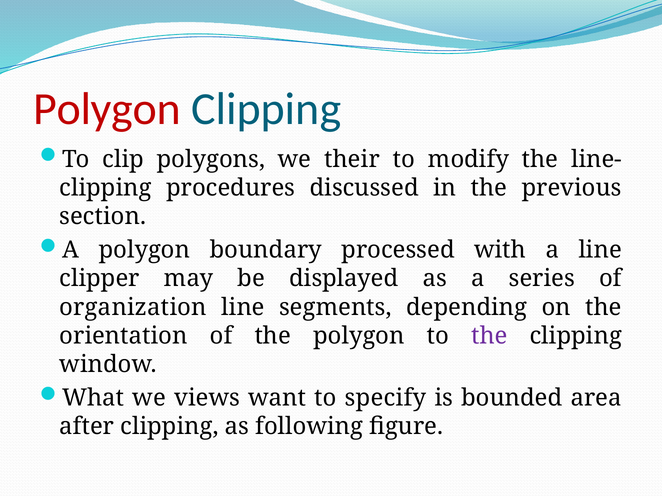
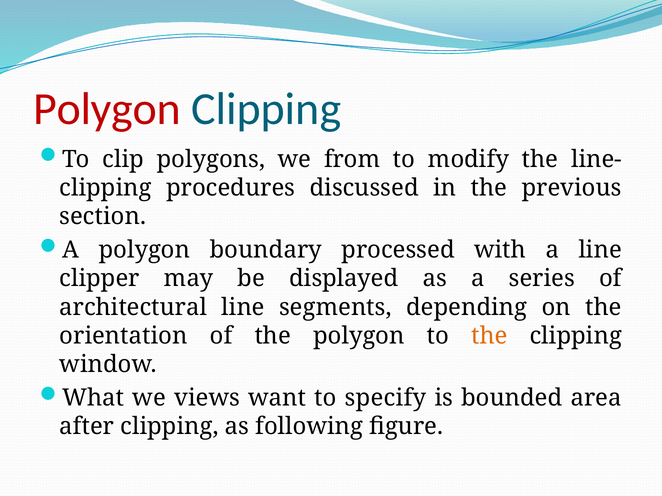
their: their -> from (352, 159)
organization: organization -> architectural (133, 308)
the colour: purple -> orange (489, 336)
